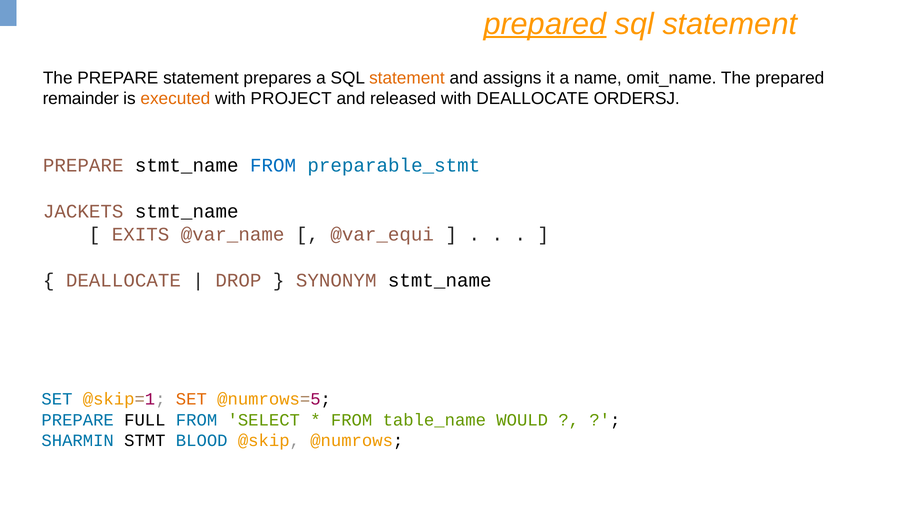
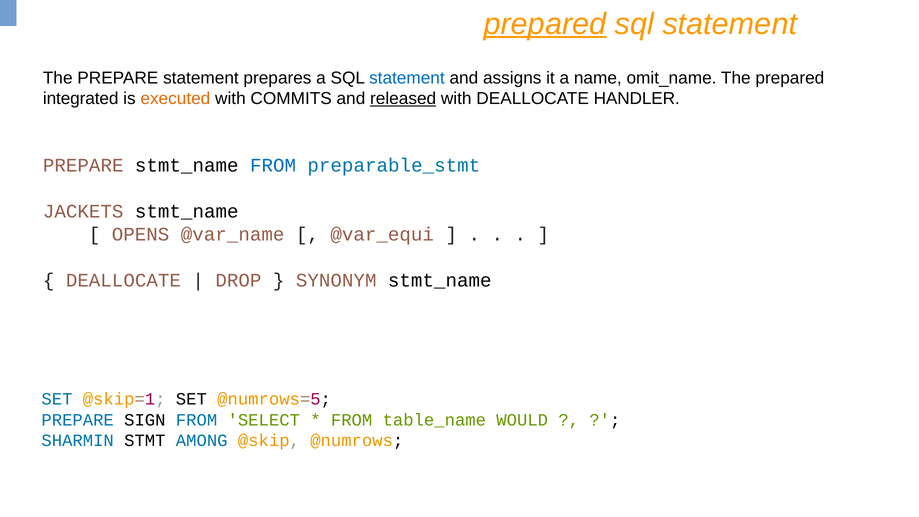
statement colour: orange -> blue (407, 78)
remainder: remainder -> integrated (81, 99)
PROJECT: PROJECT -> COMMITS (291, 99)
released underline: none -> present (403, 99)
ORDERSJ: ORDERSJ -> HANDLER (637, 99)
EXITS: EXITS -> OPENS (141, 234)
SET colour: orange -> black (191, 399)
FULL: FULL -> SIGN (145, 420)
BLOOD: BLOOD -> AMONG (202, 441)
